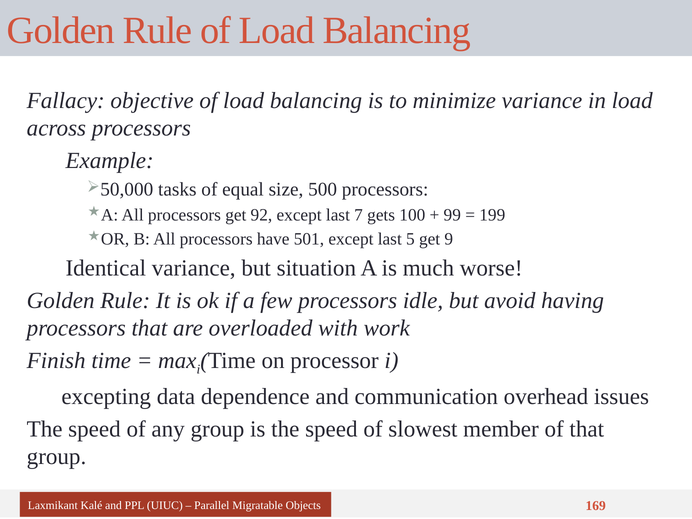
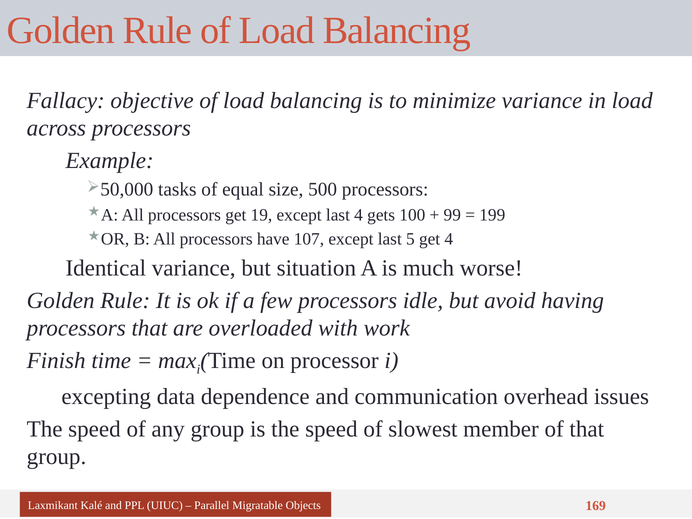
92: 92 -> 19 (261, 215)
last 7: 7 -> 4 (359, 215)
501: 501 -> 107 (309, 239)
get 9: 9 -> 4 (449, 239)
